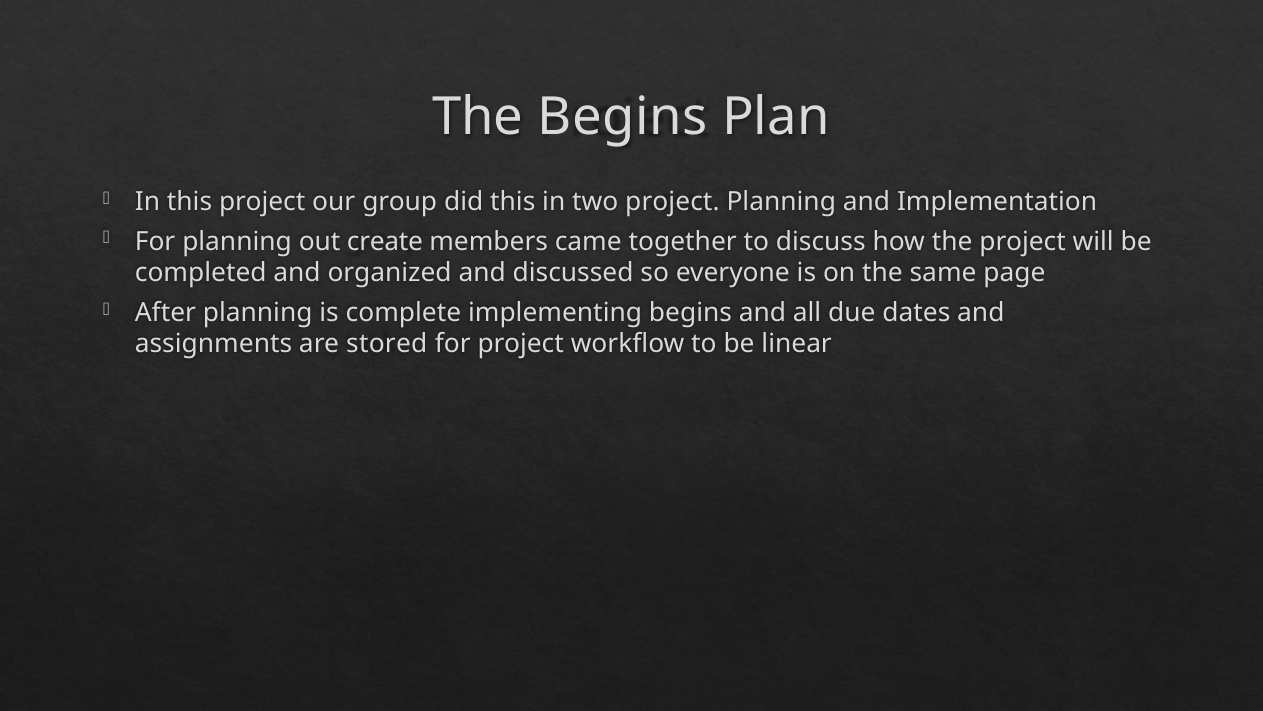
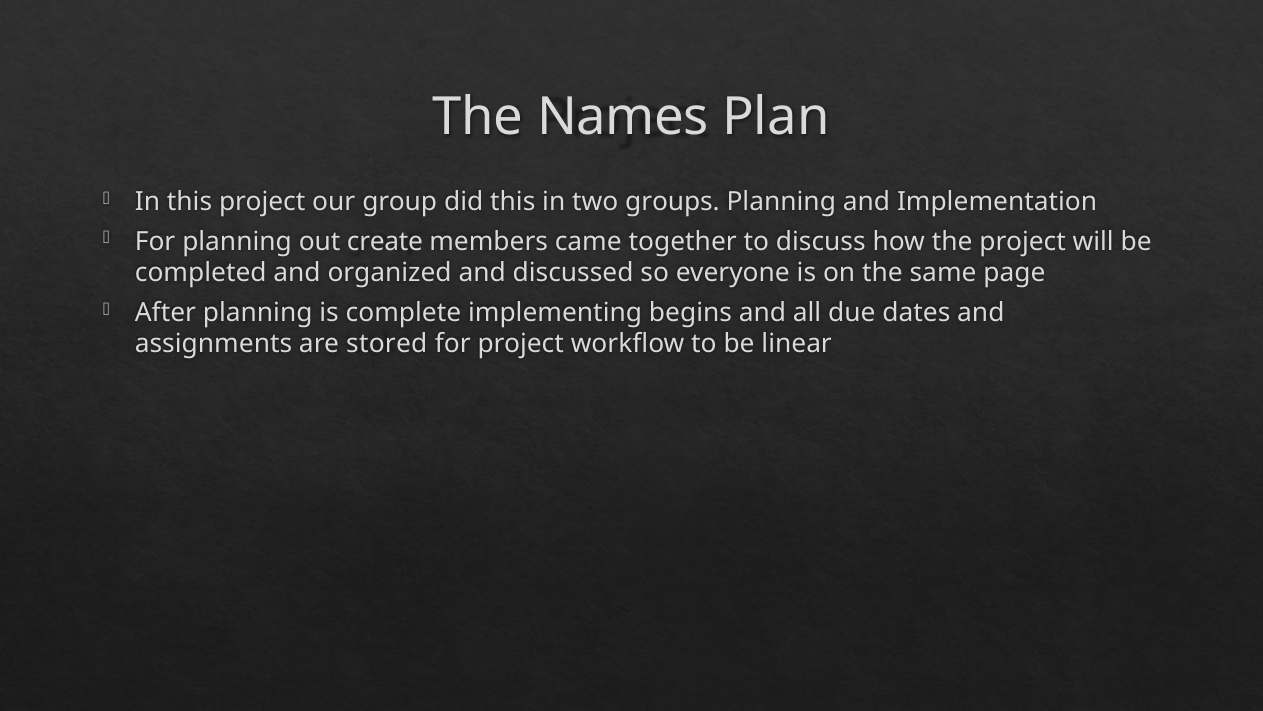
The Begins: Begins -> Names (623, 117)
two project: project -> groups (673, 202)
